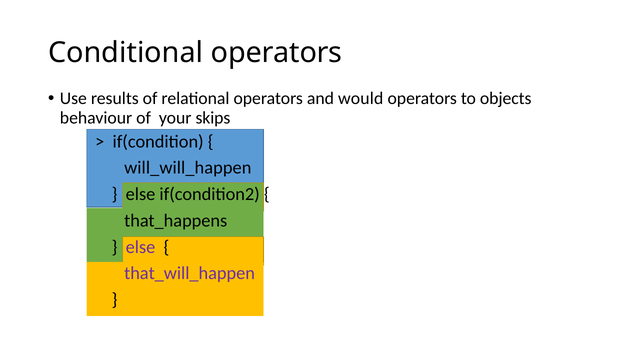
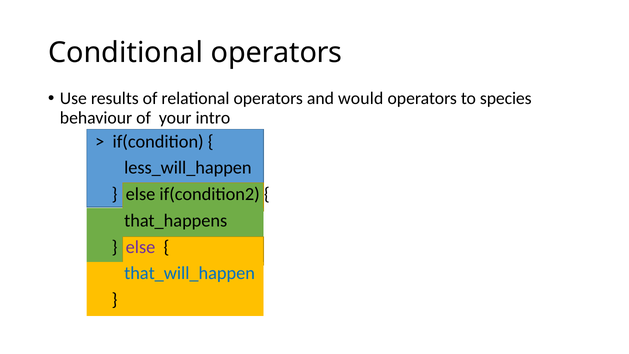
objects: objects -> species (506, 99)
skips: skips -> intro (213, 118)
will_will_happen: will_will_happen -> less_will_happen (188, 168)
that_will_happen colour: purple -> blue (190, 273)
